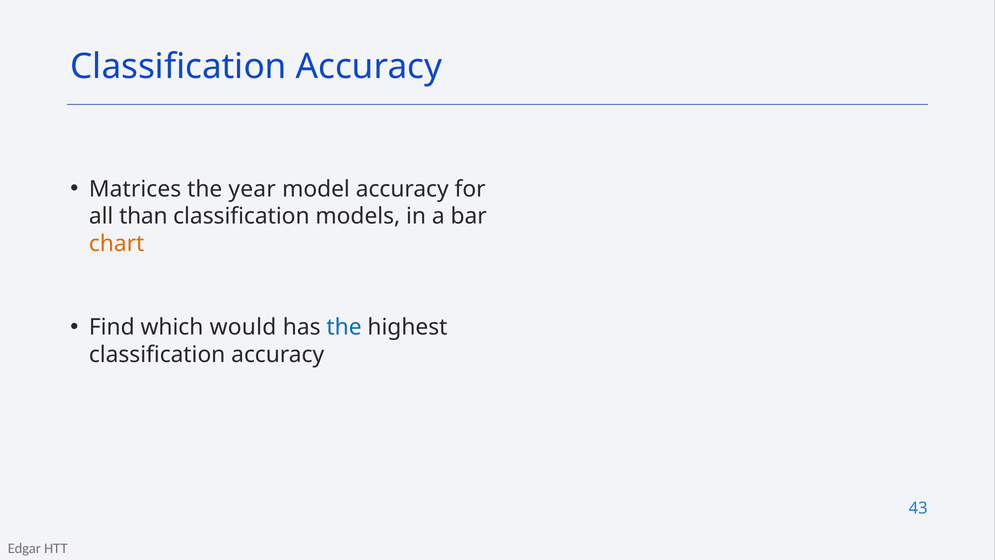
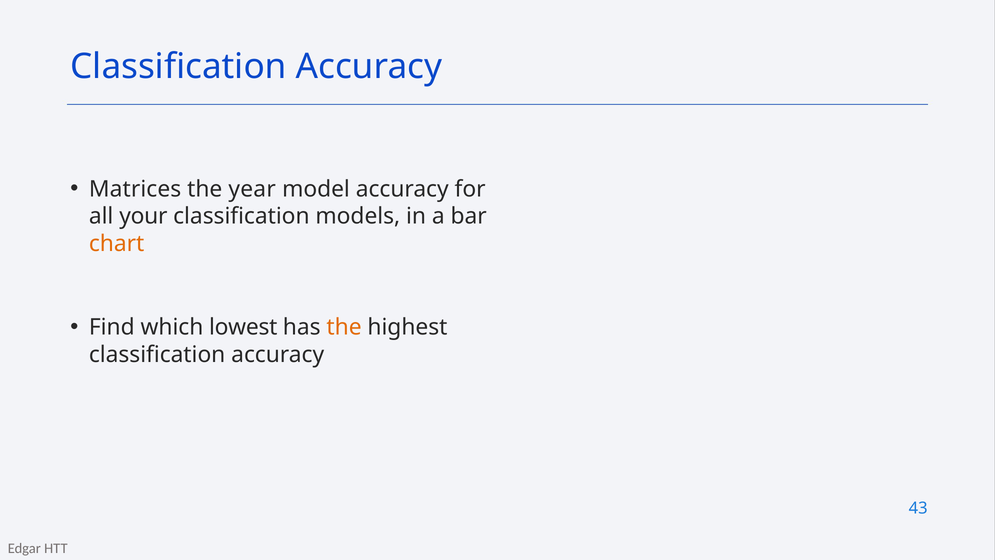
than: than -> your (143, 216)
would: would -> lowest (243, 327)
the colour: blue -> orange (344, 327)
